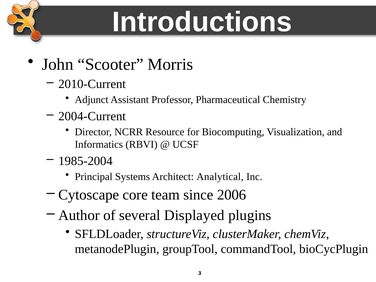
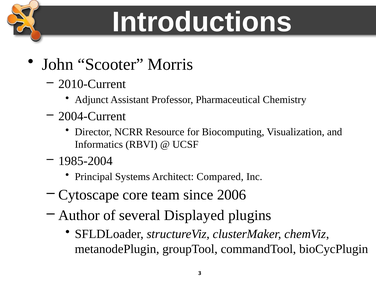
Analytical: Analytical -> Compared (220, 177)
